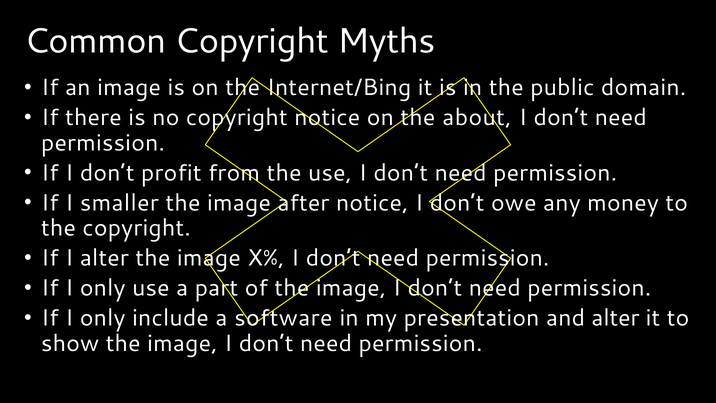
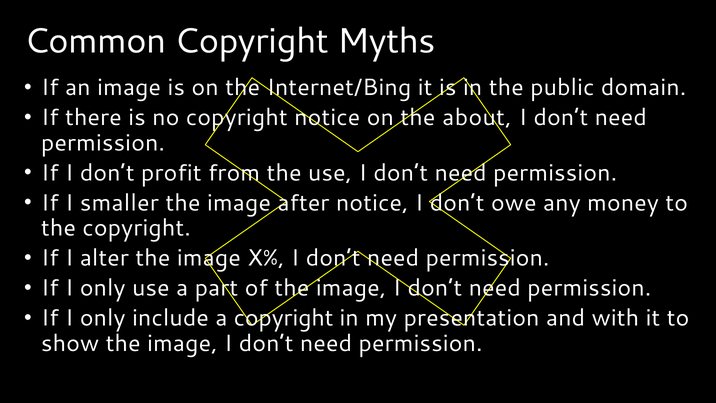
a software: software -> copyright (284, 318)
and alter: alter -> with (615, 318)
